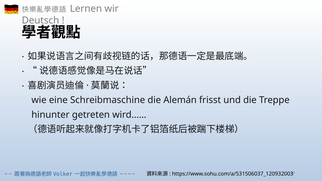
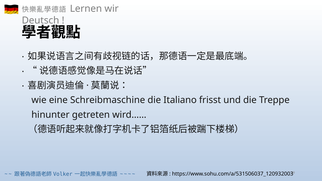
Alemán: Alemán -> Italiano (180, 100)
